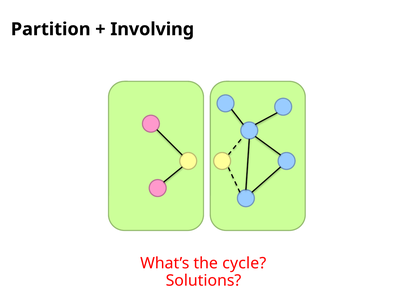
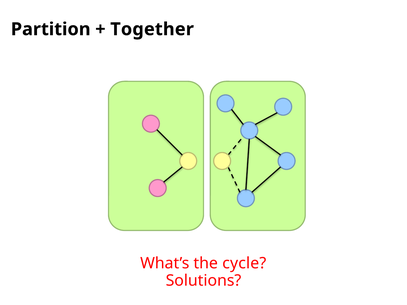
Involving: Involving -> Together (152, 29)
